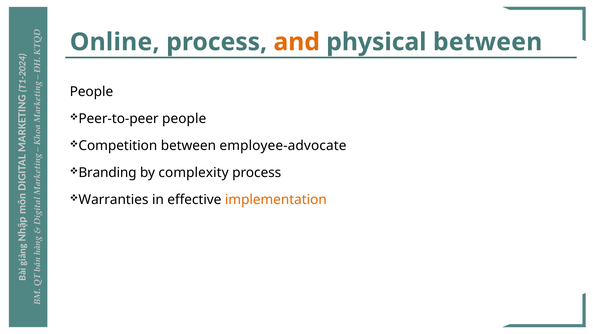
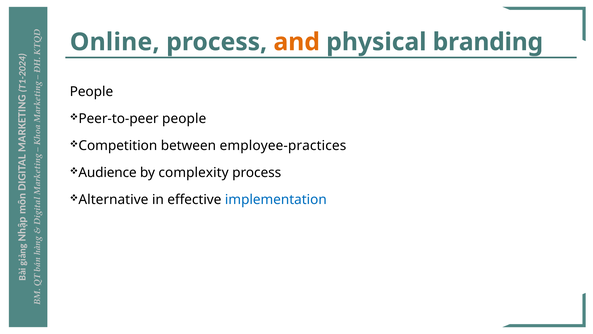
physical between: between -> branding (488, 42)
employee-advocate: employee-advocate -> employee-practices (283, 146)
Branding: Branding -> Audience (108, 173)
Warranties: Warranties -> Alternative (113, 200)
implementation colour: orange -> blue (276, 200)
